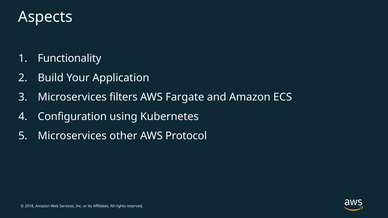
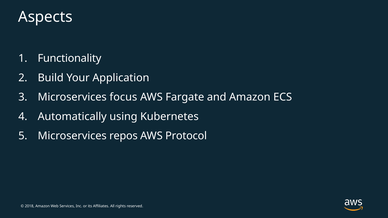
filters: filters -> focus (123, 97)
Configuration: Configuration -> Automatically (72, 117)
other: other -> repos (123, 136)
